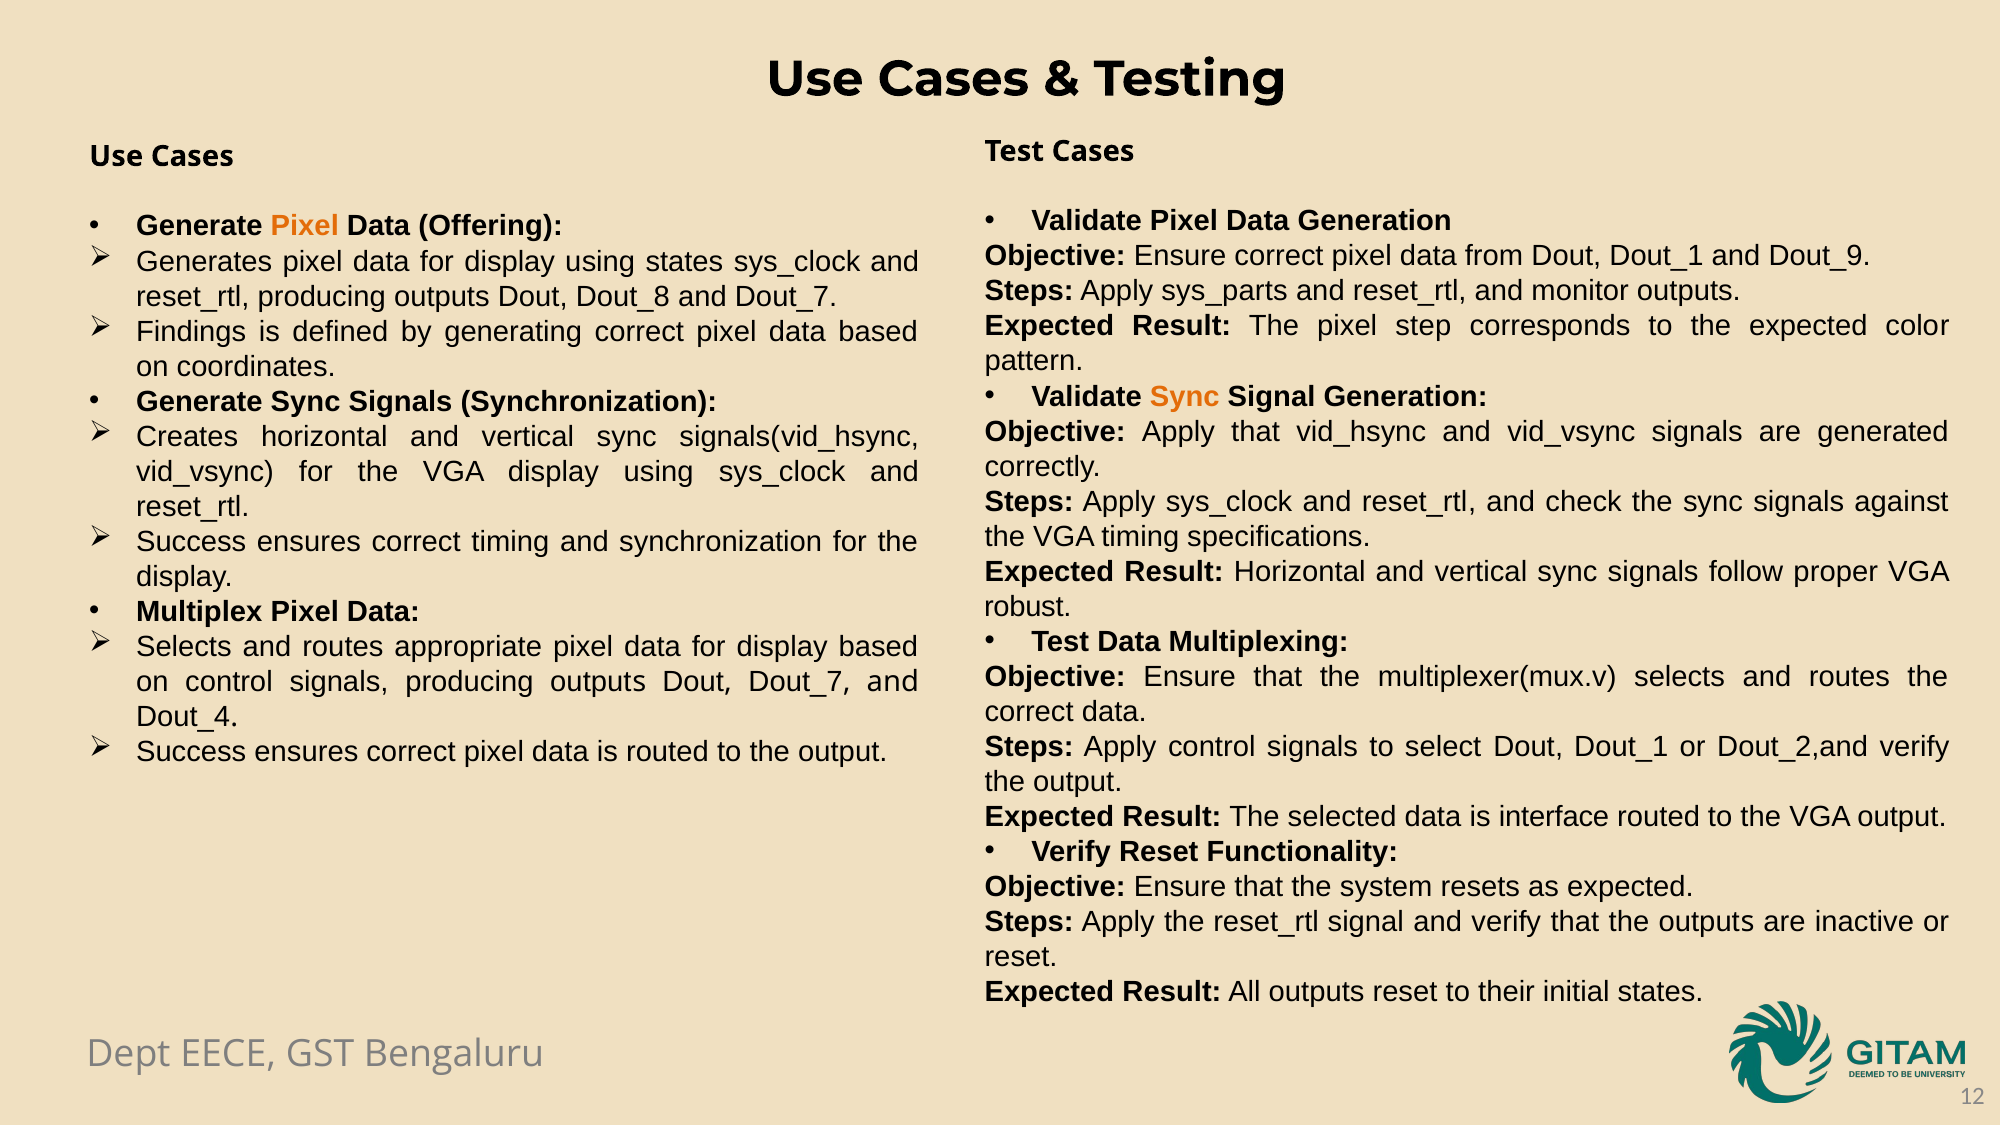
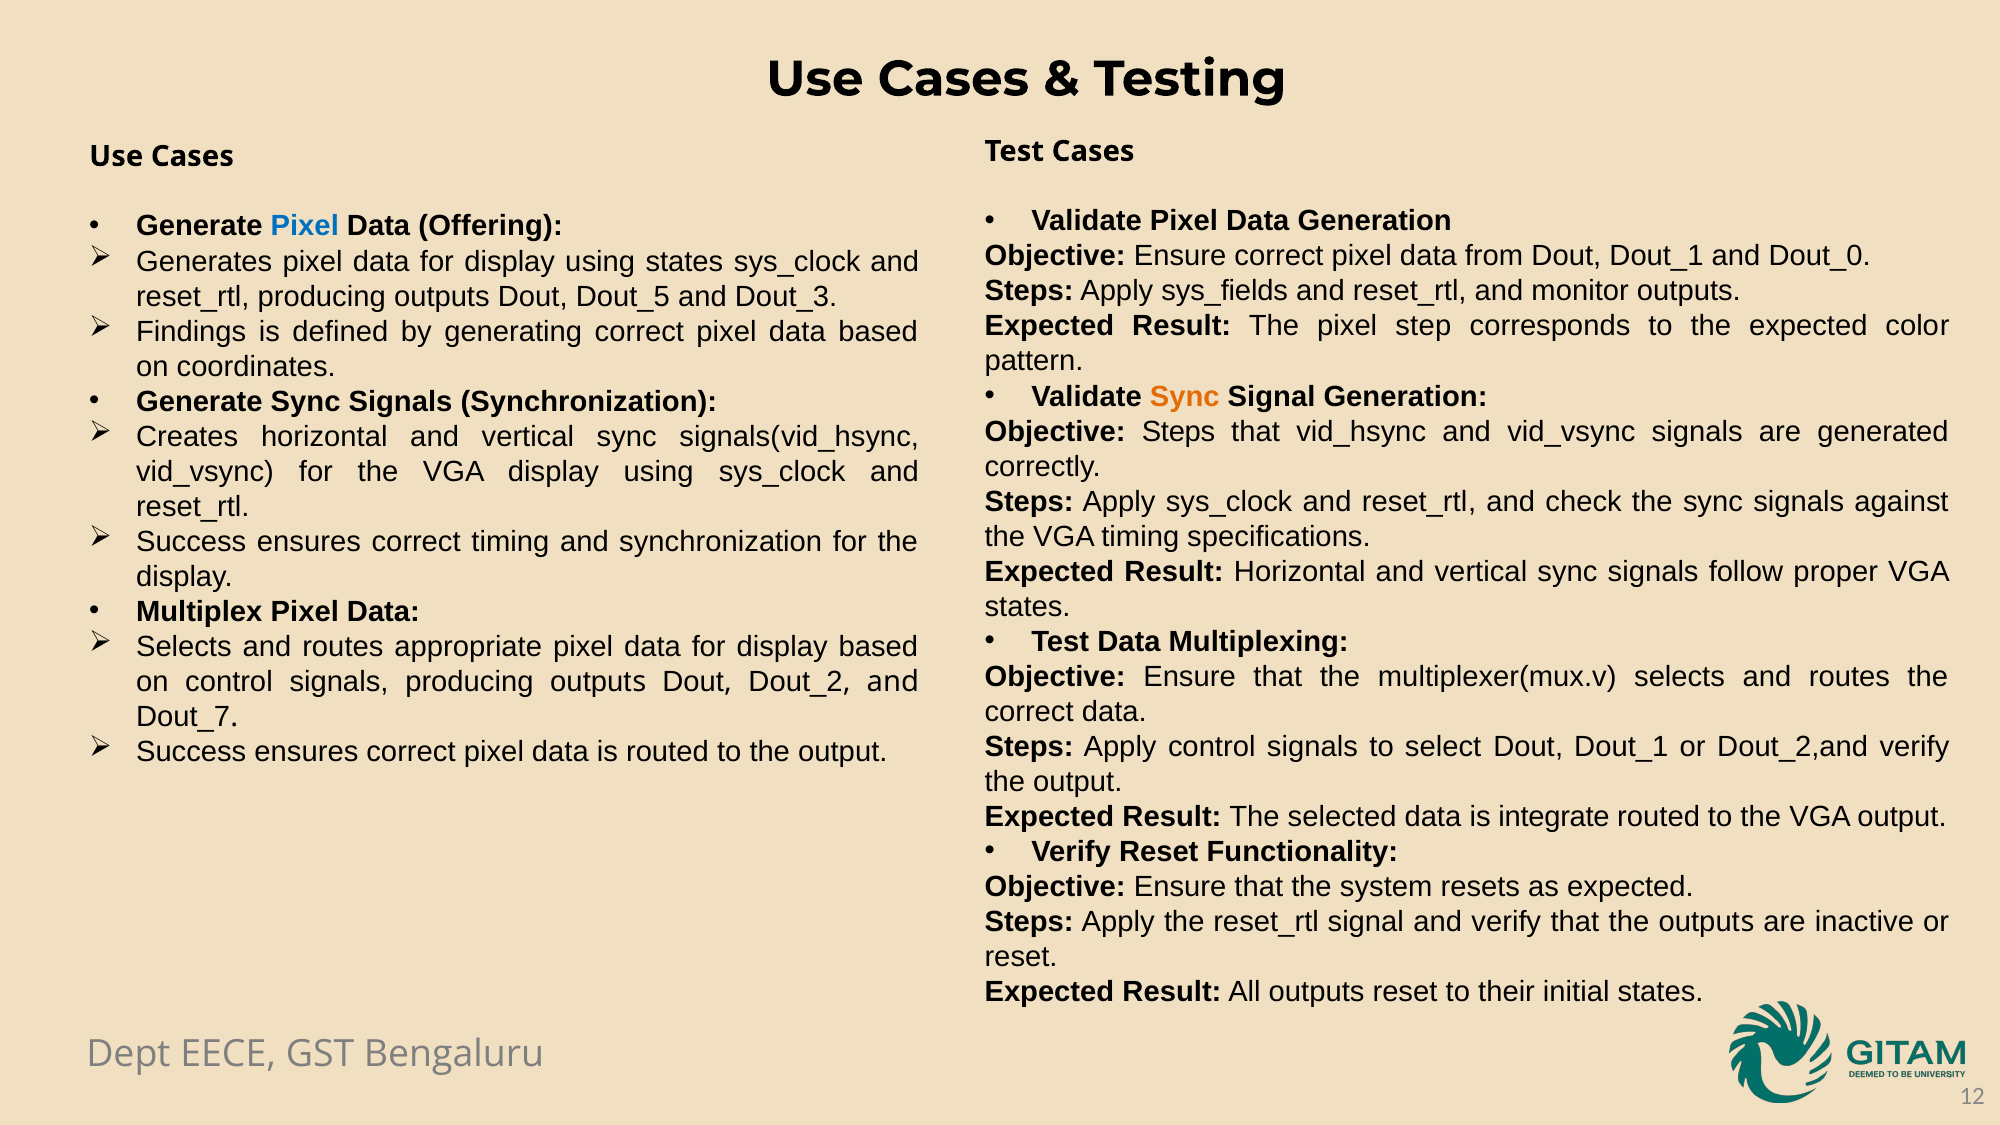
Pixel colour: orange -> blue (305, 226)
Dout_9: Dout_9 -> Dout_0 (1820, 256)
sys_parts: sys_parts -> sys_fields (1225, 291)
Dout_8: Dout_8 -> Dout_5 (623, 296)
and Dout_7: Dout_7 -> Dout_3 (786, 296)
Objective Apply: Apply -> Steps (1179, 431)
robust: robust -> states (1028, 606)
Dout_7: Dout_7 -> Dout_2 (796, 682)
Dout_4: Dout_4 -> Dout_7 (183, 717)
interface: interface -> integrate (1554, 817)
